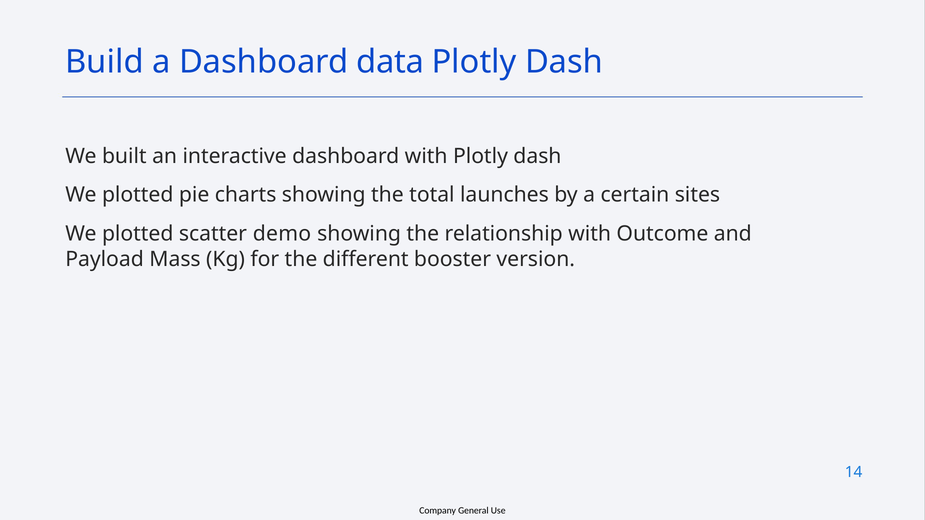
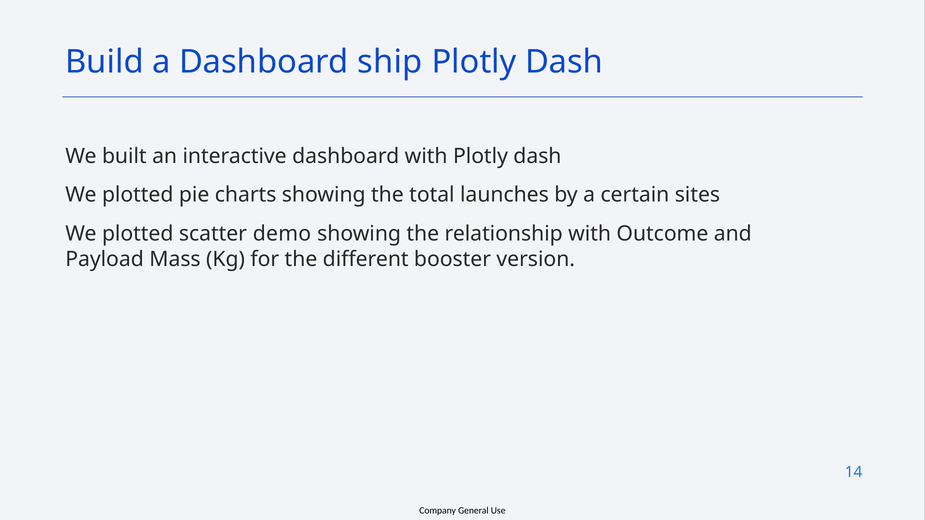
data: data -> ship (390, 62)
